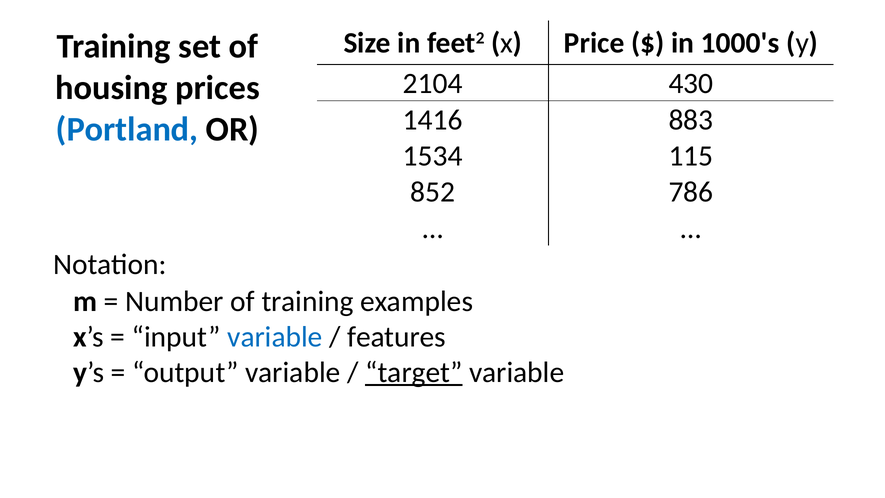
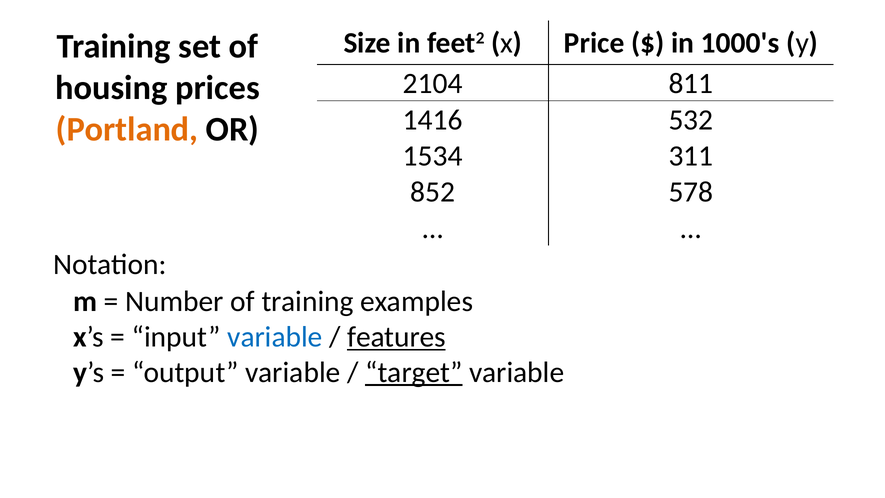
430: 430 -> 811 (691, 84)
883: 883 -> 532 (691, 120)
Portland colour: blue -> orange (127, 129)
115: 115 -> 311 (691, 156)
786: 786 -> 578 (691, 192)
features underline: none -> present (396, 337)
